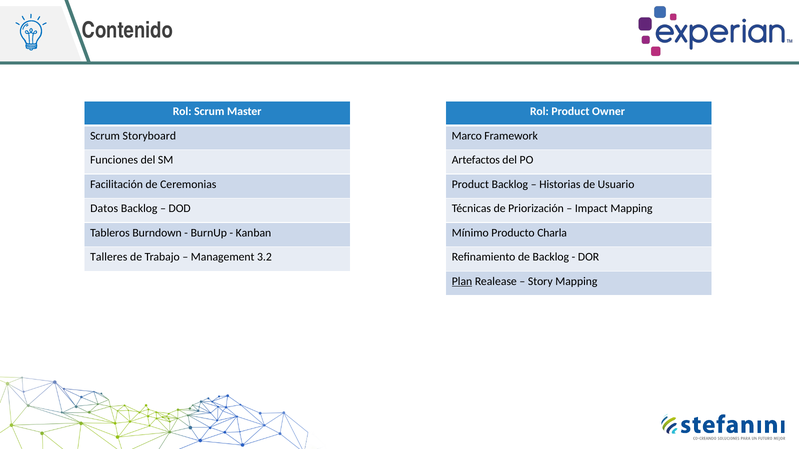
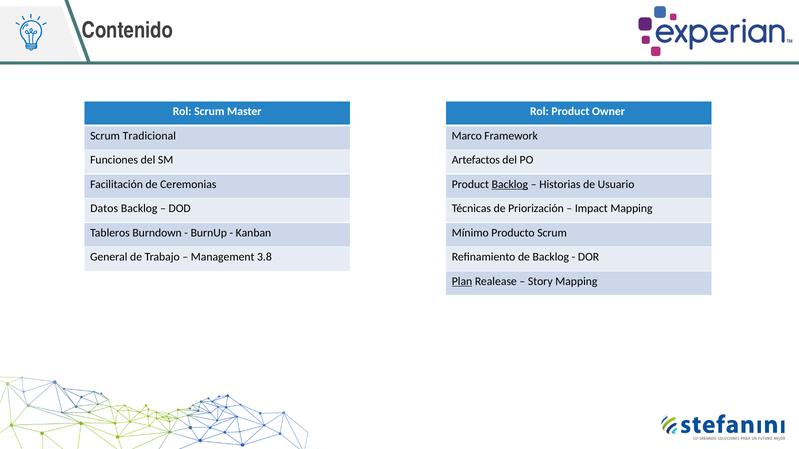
Storyboard: Storyboard -> Tradicional (149, 136)
Backlog underline: none -> present (510, 184)
Producto Charla: Charla -> Scrum (552, 233)
Talleres: Talleres -> General (109, 257)
3.2: 3.2 -> 3.8 (264, 257)
